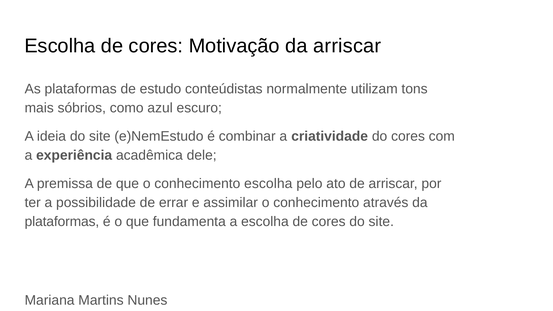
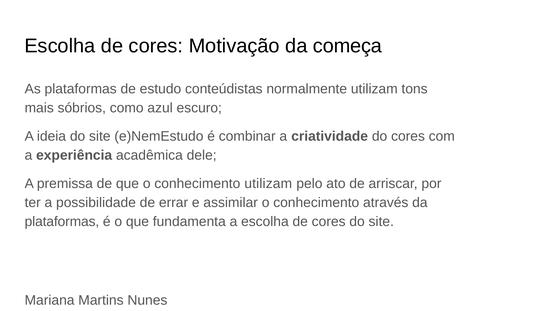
da arriscar: arriscar -> começa (347, 46)
conhecimento escolha: escolha -> utilizam (268, 184)
